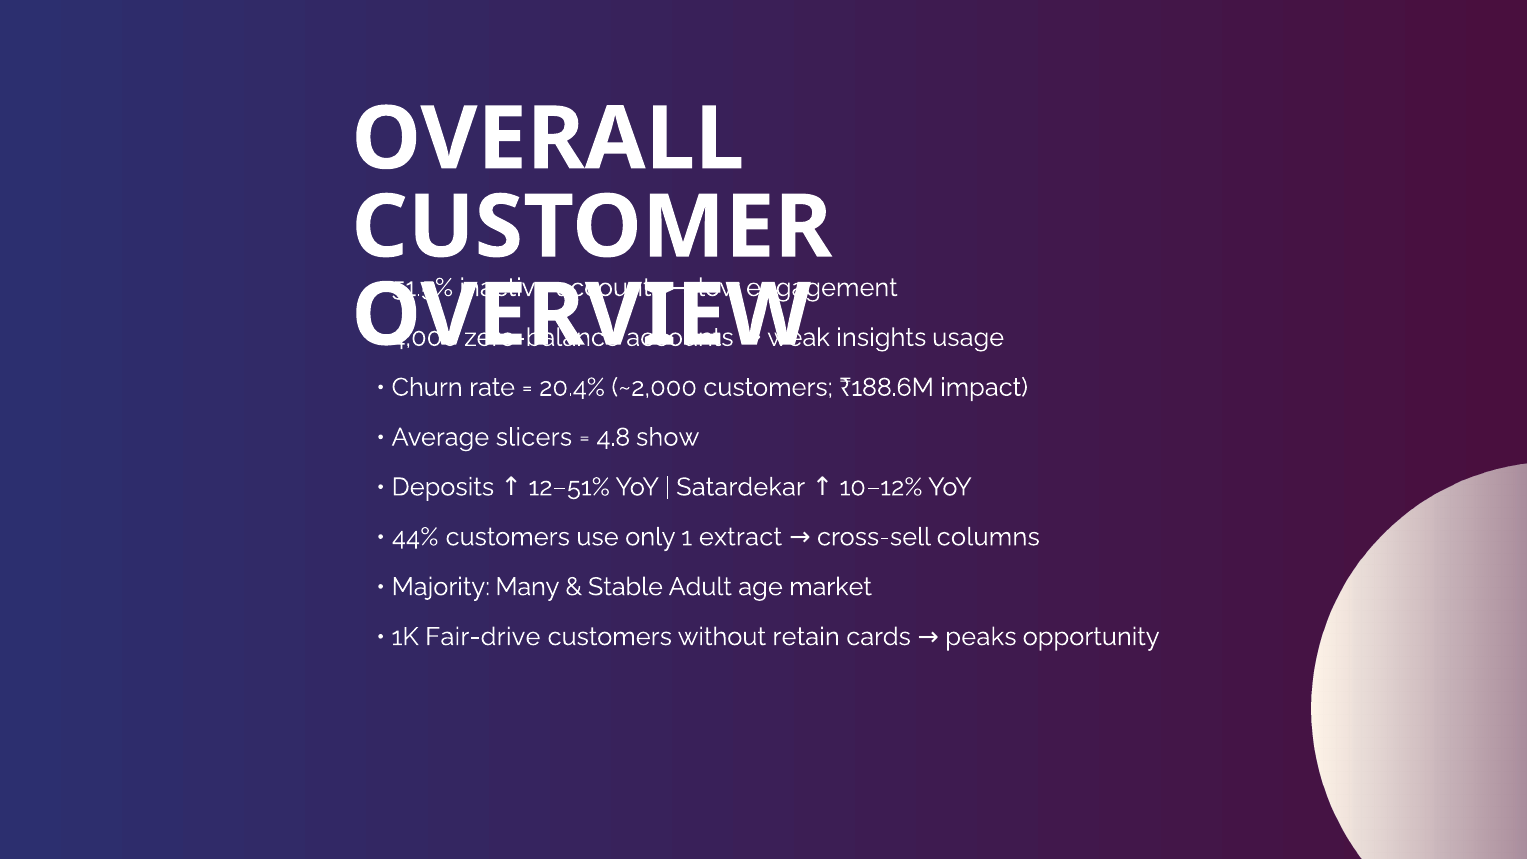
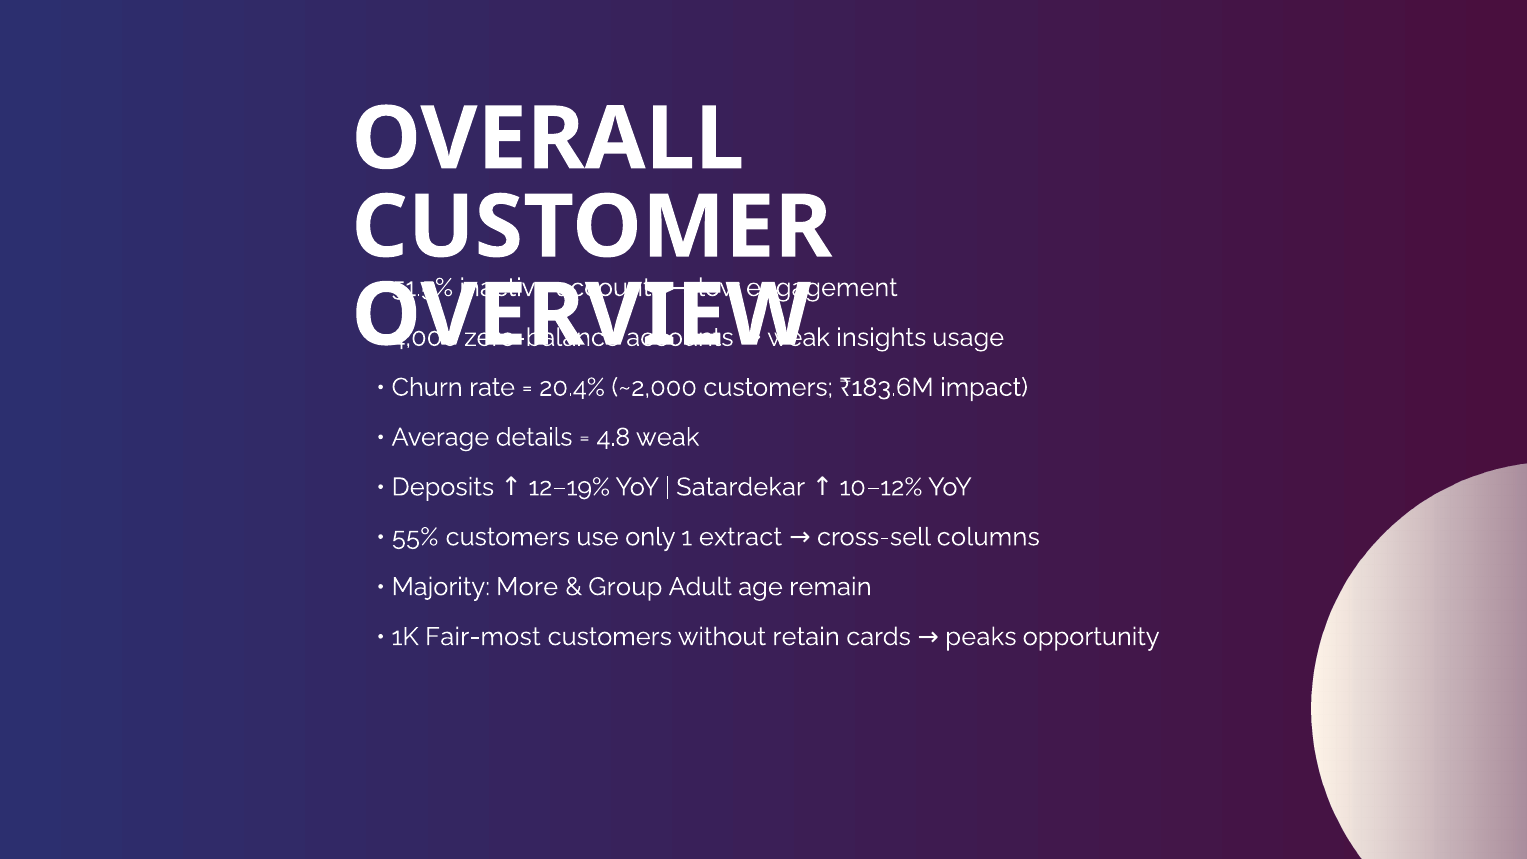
₹188.6M: ₹188.6M -> ₹183.6M (887, 387)
slicers: slicers -> details (534, 437)
4.8 show: show -> weak (668, 437)
12–51%: 12–51% -> 12–19% (569, 487)
44%: 44% -> 55% (415, 537)
Many: Many -> More (527, 587)
Stable: Stable -> Group (625, 587)
market: market -> remain (830, 587)
Fair-drive: Fair-drive -> Fair-most (483, 637)
